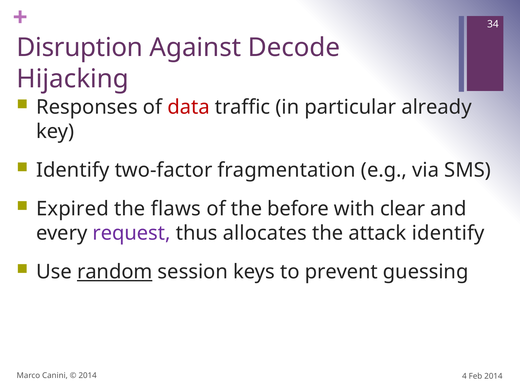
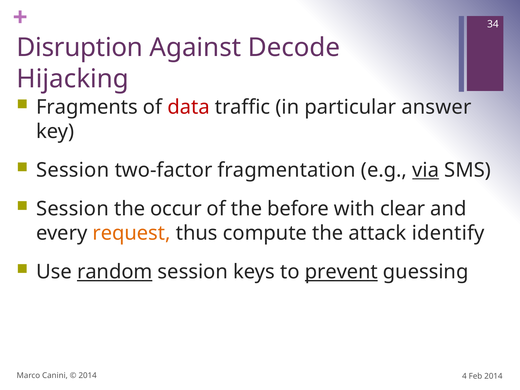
Responses: Responses -> Fragments (87, 107)
already: already -> answer (436, 107)
Identify: Identify -> Session (73, 170)
via underline: none -> present (426, 170)
Expired: Expired -> Session (72, 209)
flaws: flaws -> occur (176, 209)
request colour: purple -> orange (132, 233)
allocates: allocates -> compute (265, 233)
prevent underline: none -> present (341, 272)
